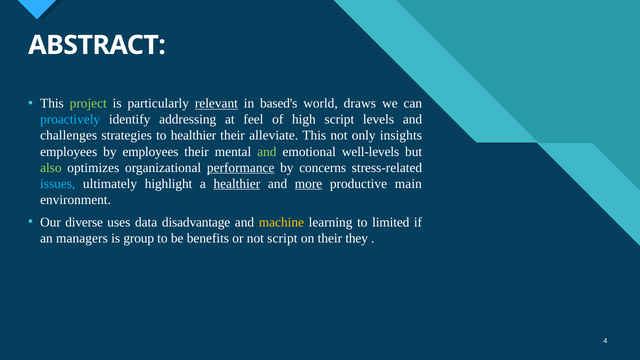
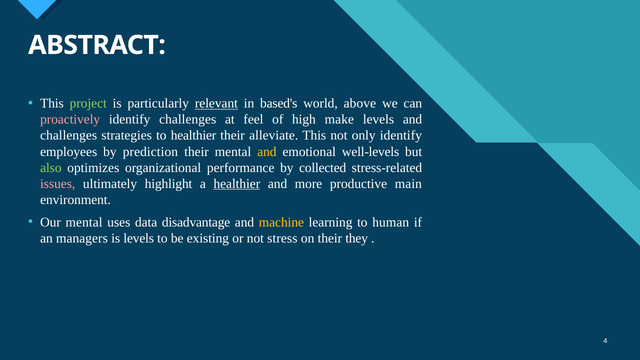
draws: draws -> above (360, 104)
proactively colour: light blue -> pink (70, 120)
identify addressing: addressing -> challenges (188, 120)
high script: script -> make (339, 120)
only insights: insights -> identify (401, 136)
by employees: employees -> prediction (150, 152)
and colour: light green -> yellow (267, 152)
performance underline: present -> none (241, 168)
concerns: concerns -> collected (323, 168)
issues colour: light blue -> pink (58, 184)
more underline: present -> none (309, 184)
Our diverse: diverse -> mental (84, 222)
limited: limited -> human (391, 222)
is group: group -> levels (139, 238)
benefits: benefits -> existing (208, 238)
not script: script -> stress (282, 238)
